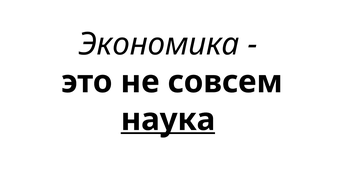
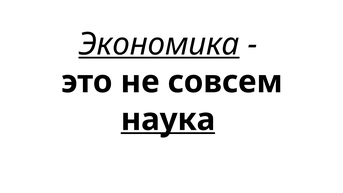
Экономика underline: none -> present (159, 44)
